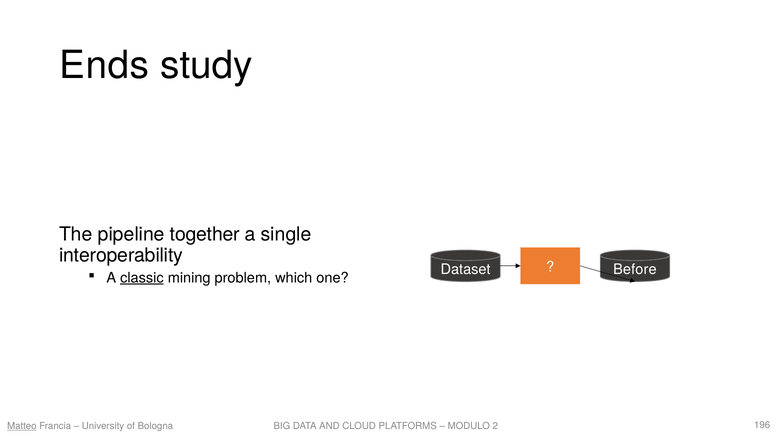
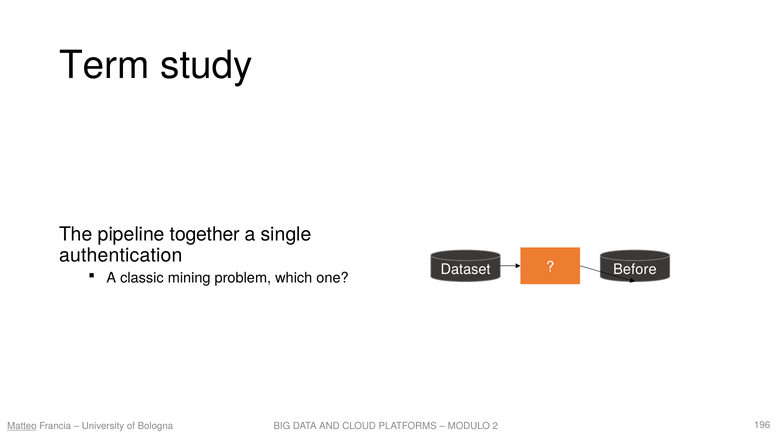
Ends: Ends -> Term (104, 65)
interoperability: interoperability -> authentication (121, 255)
classic underline: present -> none (142, 278)
